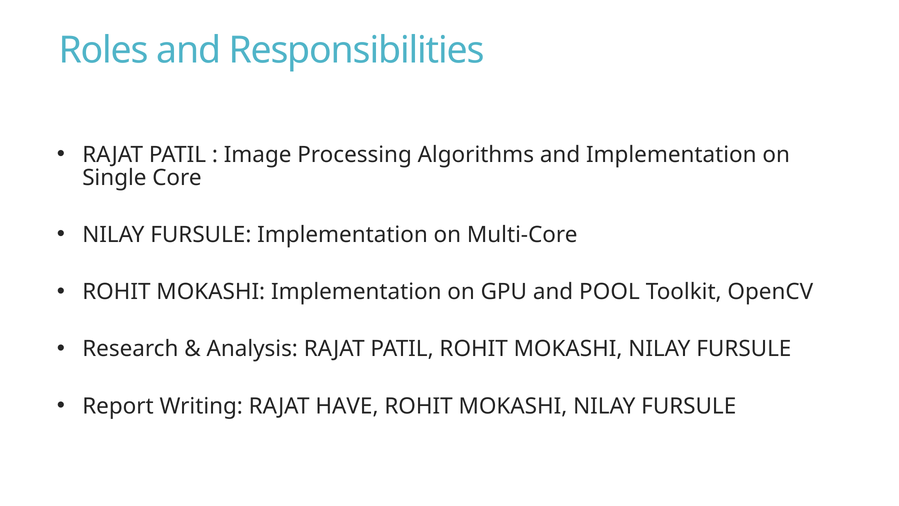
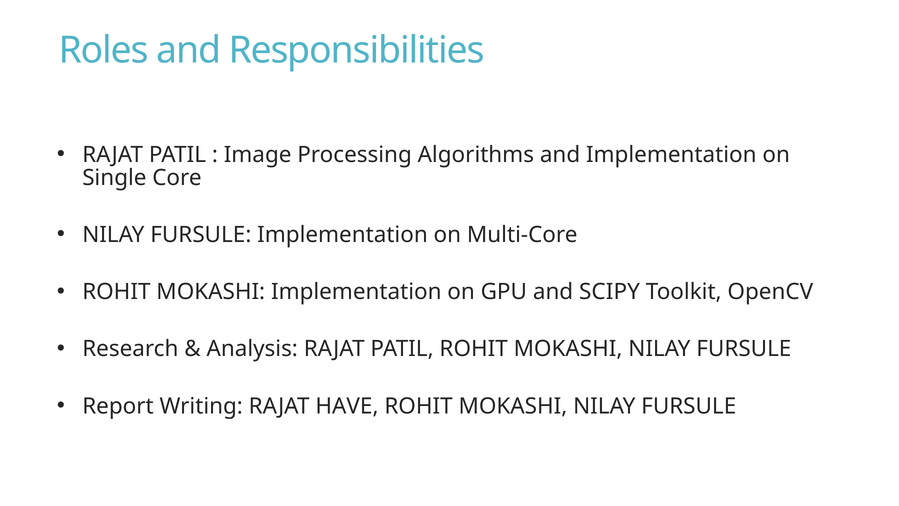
POOL: POOL -> SCIPY (609, 292)
